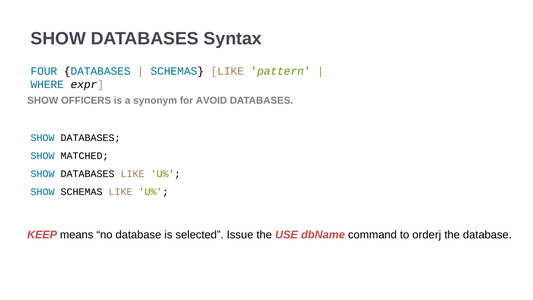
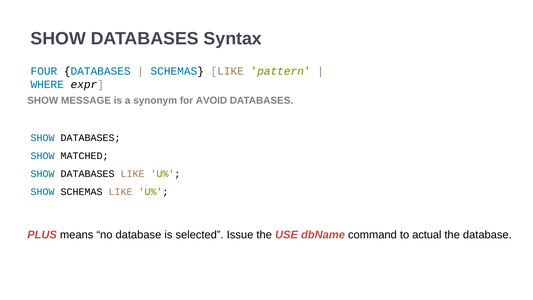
OFFICERS: OFFICERS -> MESSAGE (86, 101)
KEEP: KEEP -> PLUS (42, 235)
orderj: orderj -> actual (427, 235)
